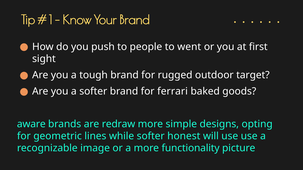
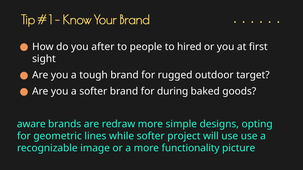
push: push -> after (103, 47)
went: went -> hired (189, 47)
ferrari: ferrari -> during (173, 92)
honest: honest -> project (184, 136)
